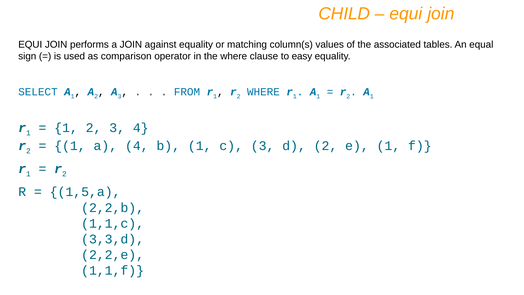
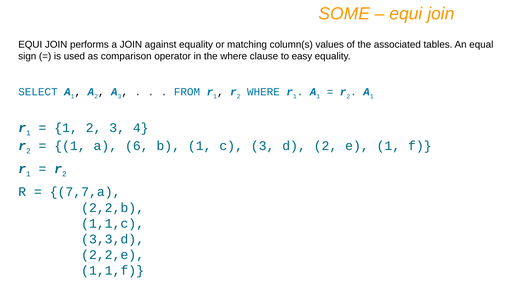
CHILD: CHILD -> SOME (344, 14)
a 4: 4 -> 6 (137, 146)
1,5,a: 1,5,a -> 7,7,a (85, 192)
